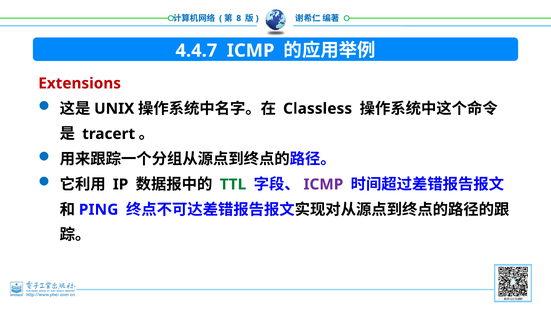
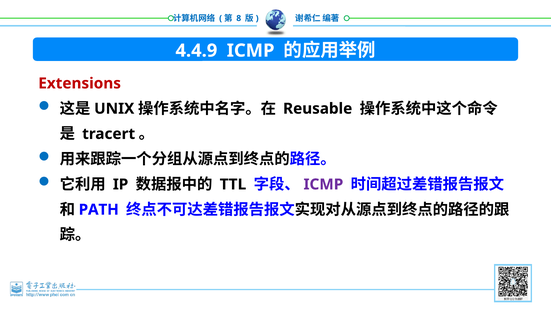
4.4.7: 4.4.7 -> 4.4.9 (196, 51)
Classless: Classless -> Reusable (318, 109)
TTL colour: green -> black (233, 184)
PING: PING -> PATH (99, 210)
